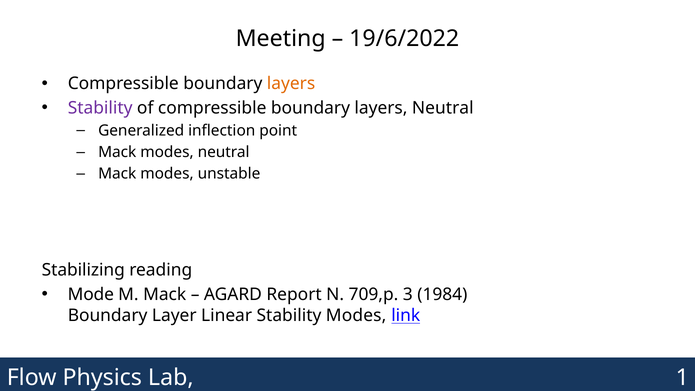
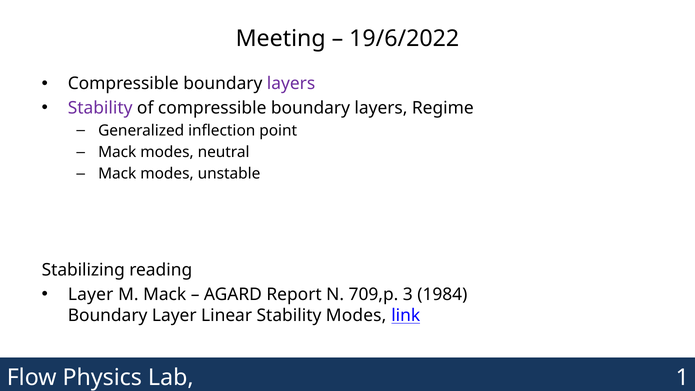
layers colour: orange -> purple (291, 84)
layers Neutral: Neutral -> Regime (443, 108)
Mode: Mode -> Layer (91, 294)
